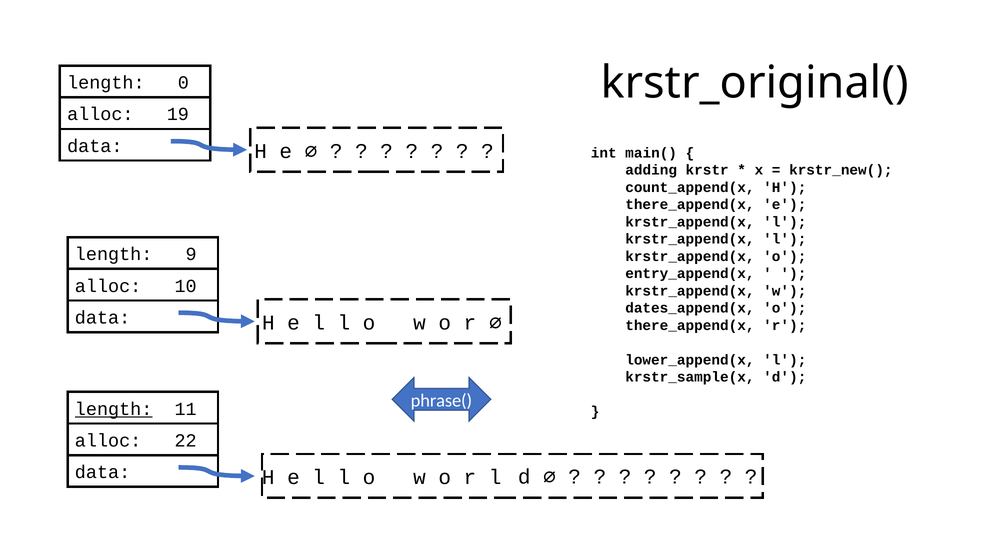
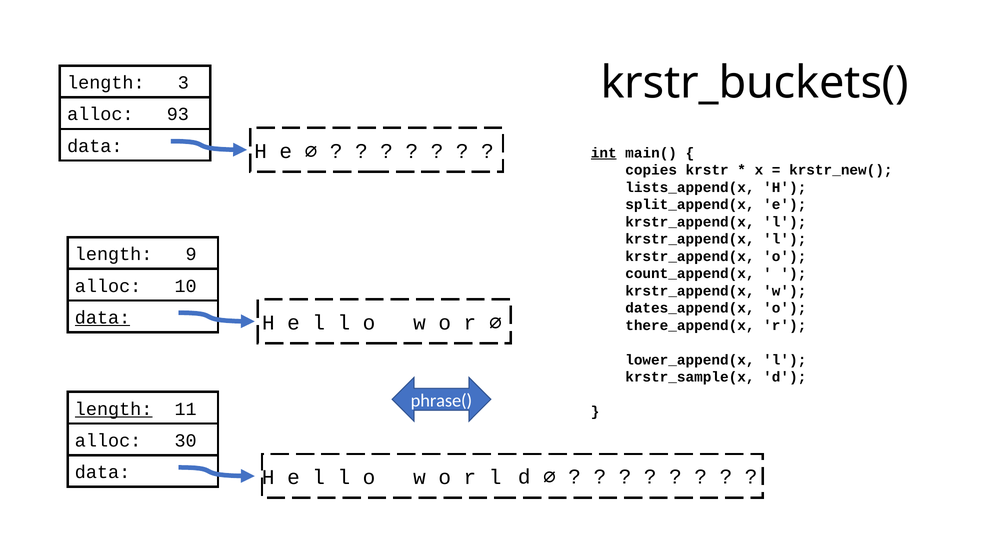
krstr_original(: krstr_original( -> krstr_buckets( (755, 83)
0: 0 -> 3 (183, 83)
19: 19 -> 93 (178, 114)
int underline: none -> present (604, 153)
adding: adding -> copies (651, 170)
count_append(x: count_append(x -> lists_append(x (690, 187)
there_append(x: there_append(x -> split_append(x (690, 204)
entry_append(x: entry_append(x -> count_append(x (690, 273)
data underline: none -> present (103, 317)
22: 22 -> 30 (186, 440)
